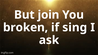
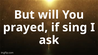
join: join -> will (48, 15)
broken: broken -> prayed (25, 27)
